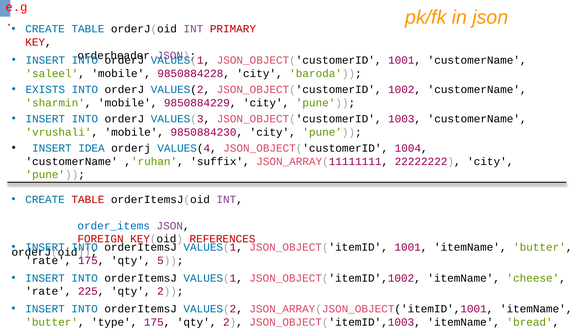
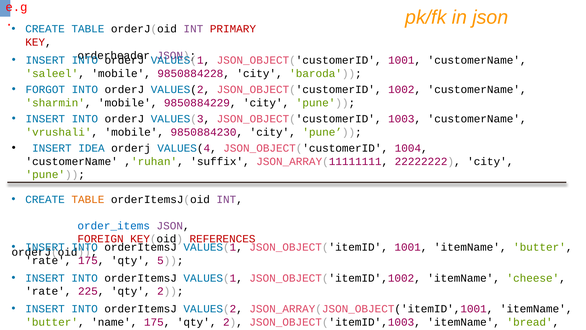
EXISTS: EXISTS -> FORGOT (45, 89)
TABLE colour: red -> orange (88, 199)
type: type -> name (114, 322)
